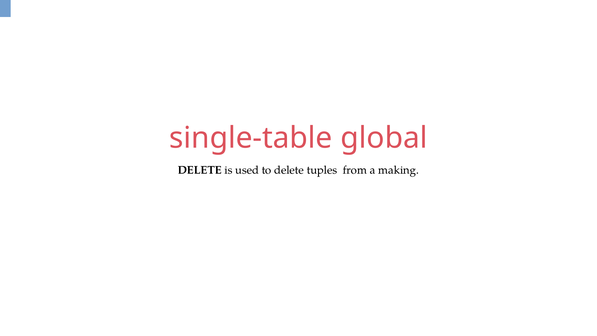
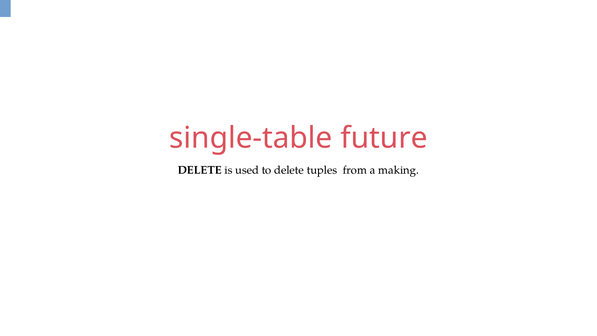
global: global -> future (384, 138)
